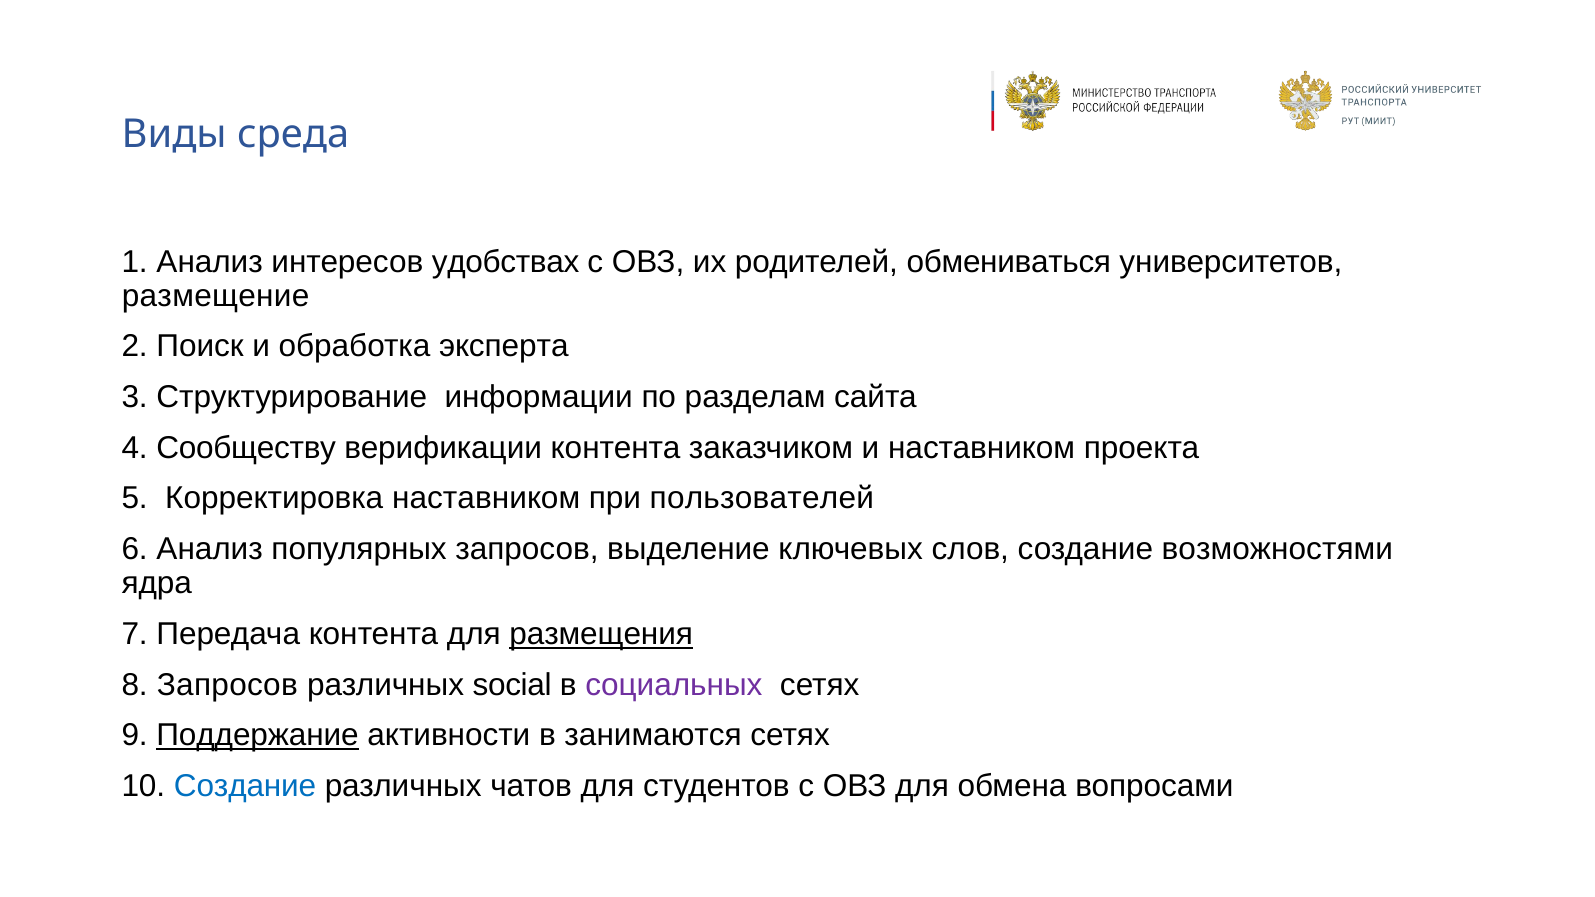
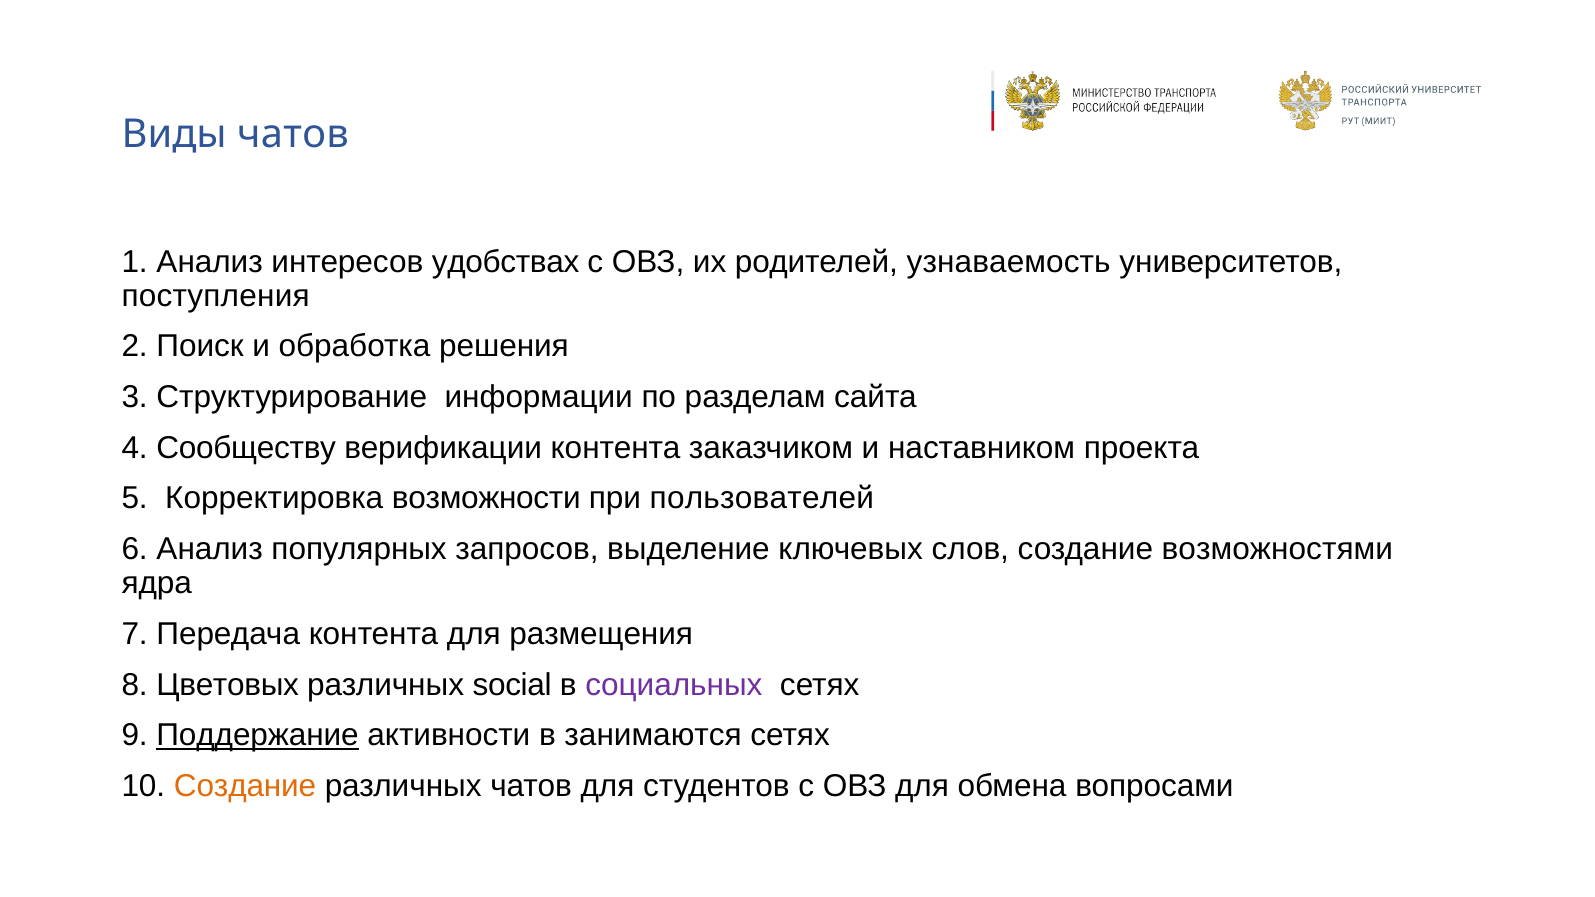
Виды среда: среда -> чатов (293, 134)
обмениваться: обмениваться -> узнаваемость (1009, 262)
размещение: размещение -> поступления (216, 296)
эксперта: эксперта -> решения (504, 346)
Корректировка наставником: наставником -> возможности (486, 499)
размещения underline: present -> none (601, 634)
8 Запросов: Запросов -> Цветовых (228, 685)
Создание colour: blue -> orange (245, 786)
